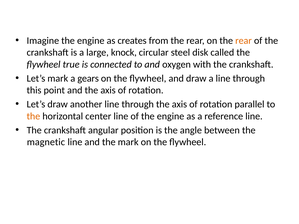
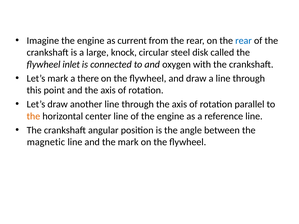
creates: creates -> current (132, 41)
rear colour: orange -> blue (244, 41)
true: true -> inlet (71, 64)
gears: gears -> there (88, 78)
